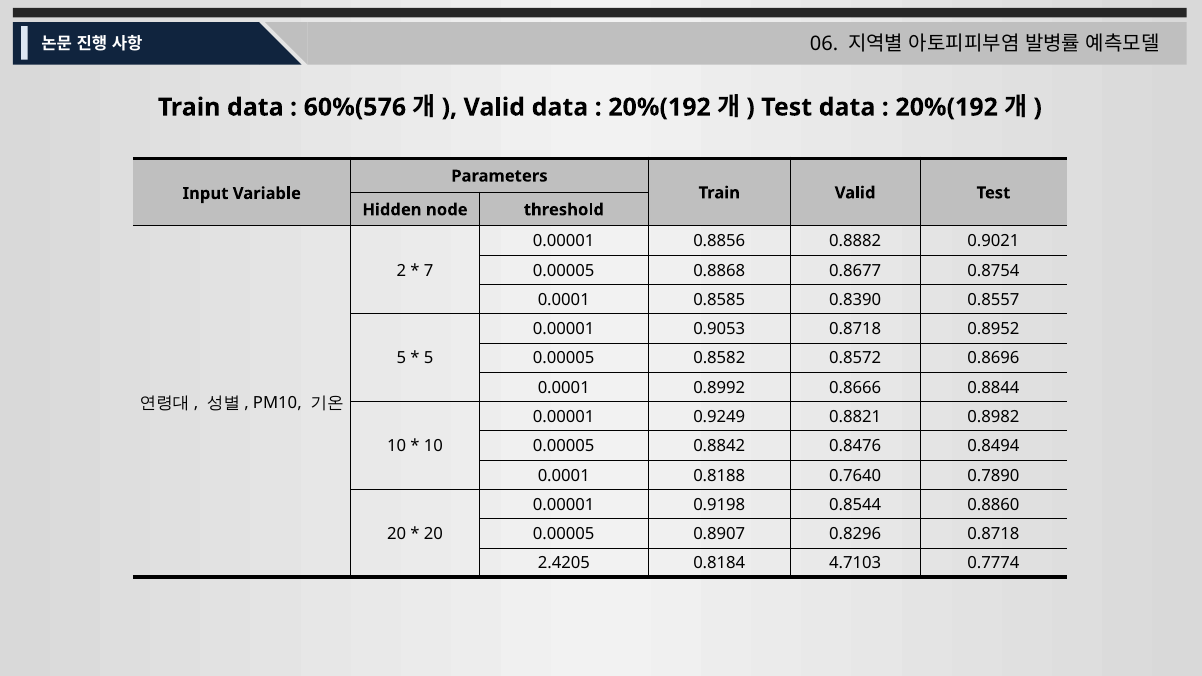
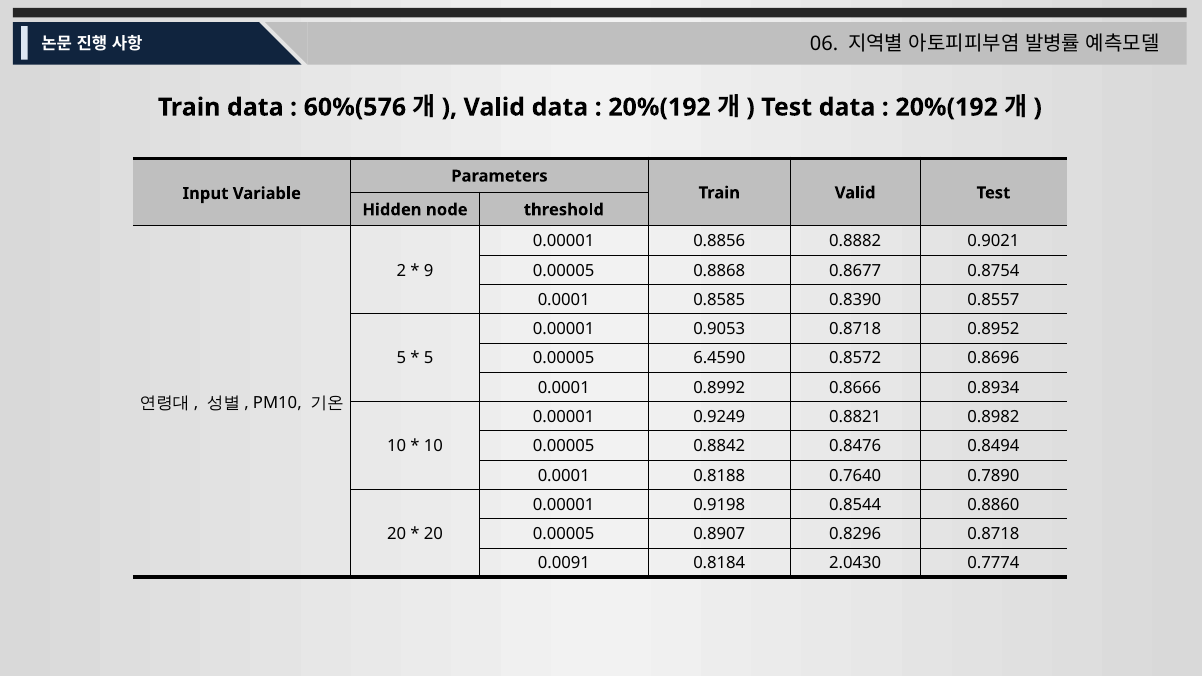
7: 7 -> 9 (429, 271)
0.8582: 0.8582 -> 6.4590 (719, 358)
0.8844: 0.8844 -> 0.8934 (993, 388)
2.4205: 2.4205 -> 0.0091 (564, 564)
4.7103: 4.7103 -> 2.0430 (855, 564)
